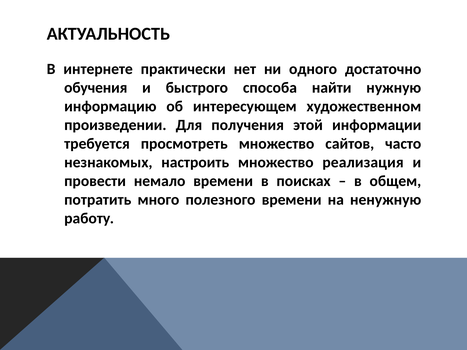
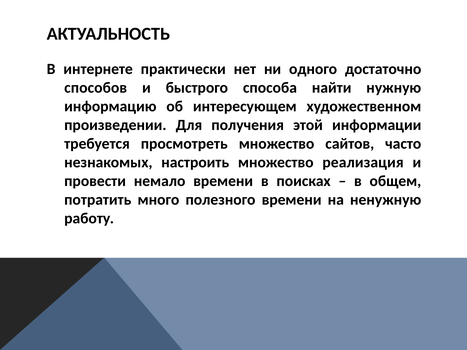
обучения: обучения -> способов (96, 88)
